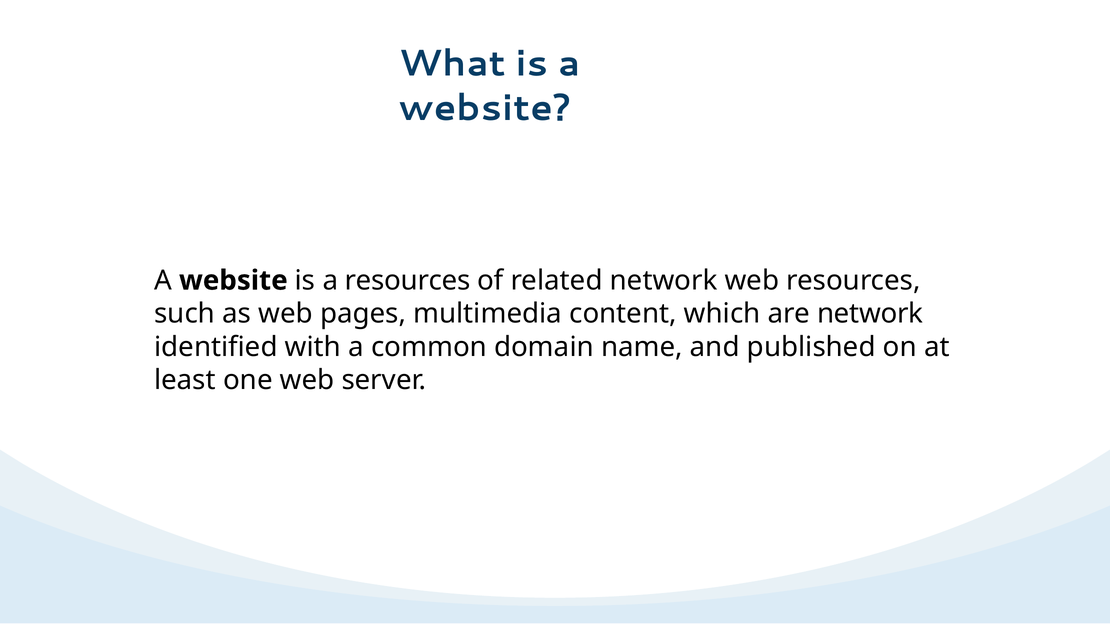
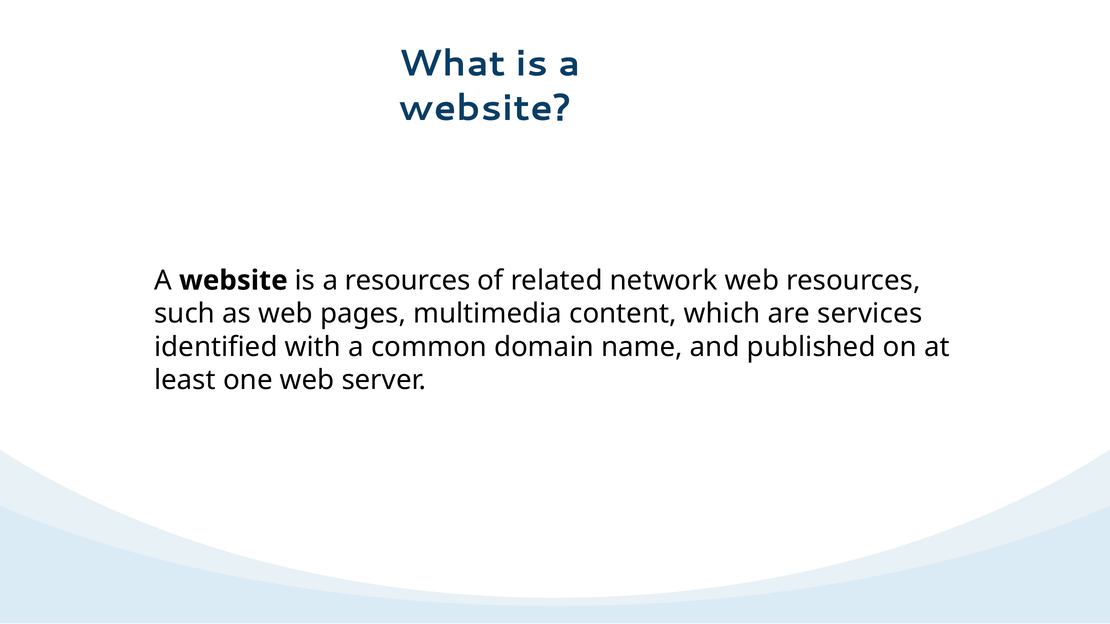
are network: network -> services (870, 314)
